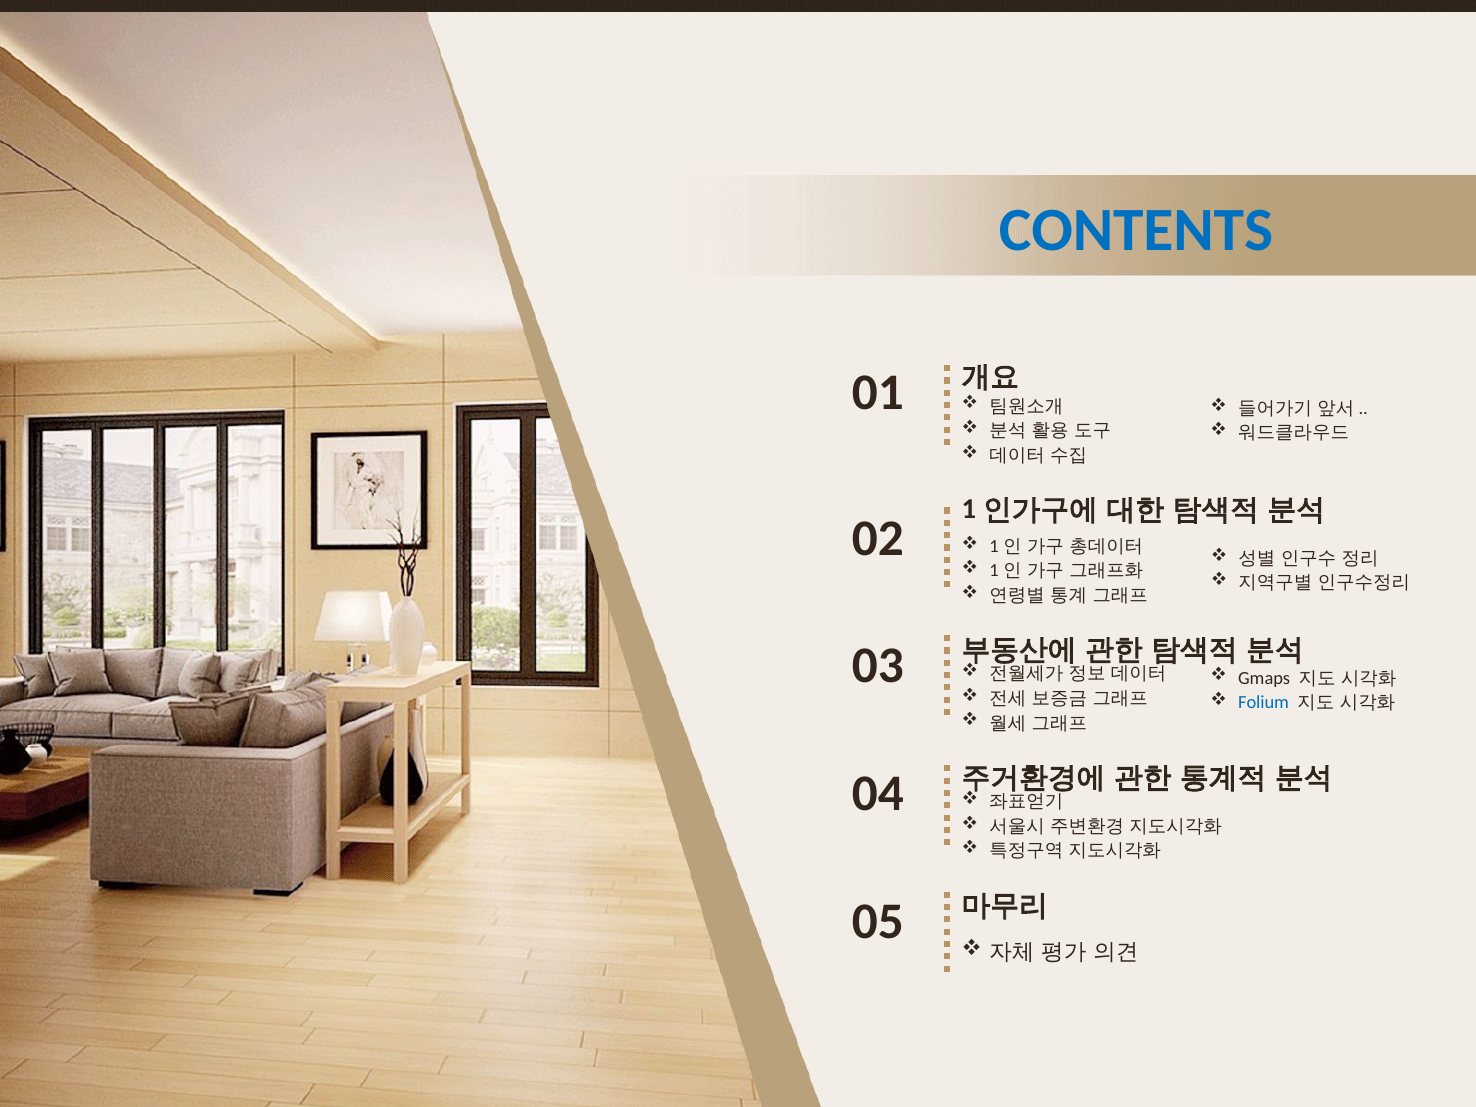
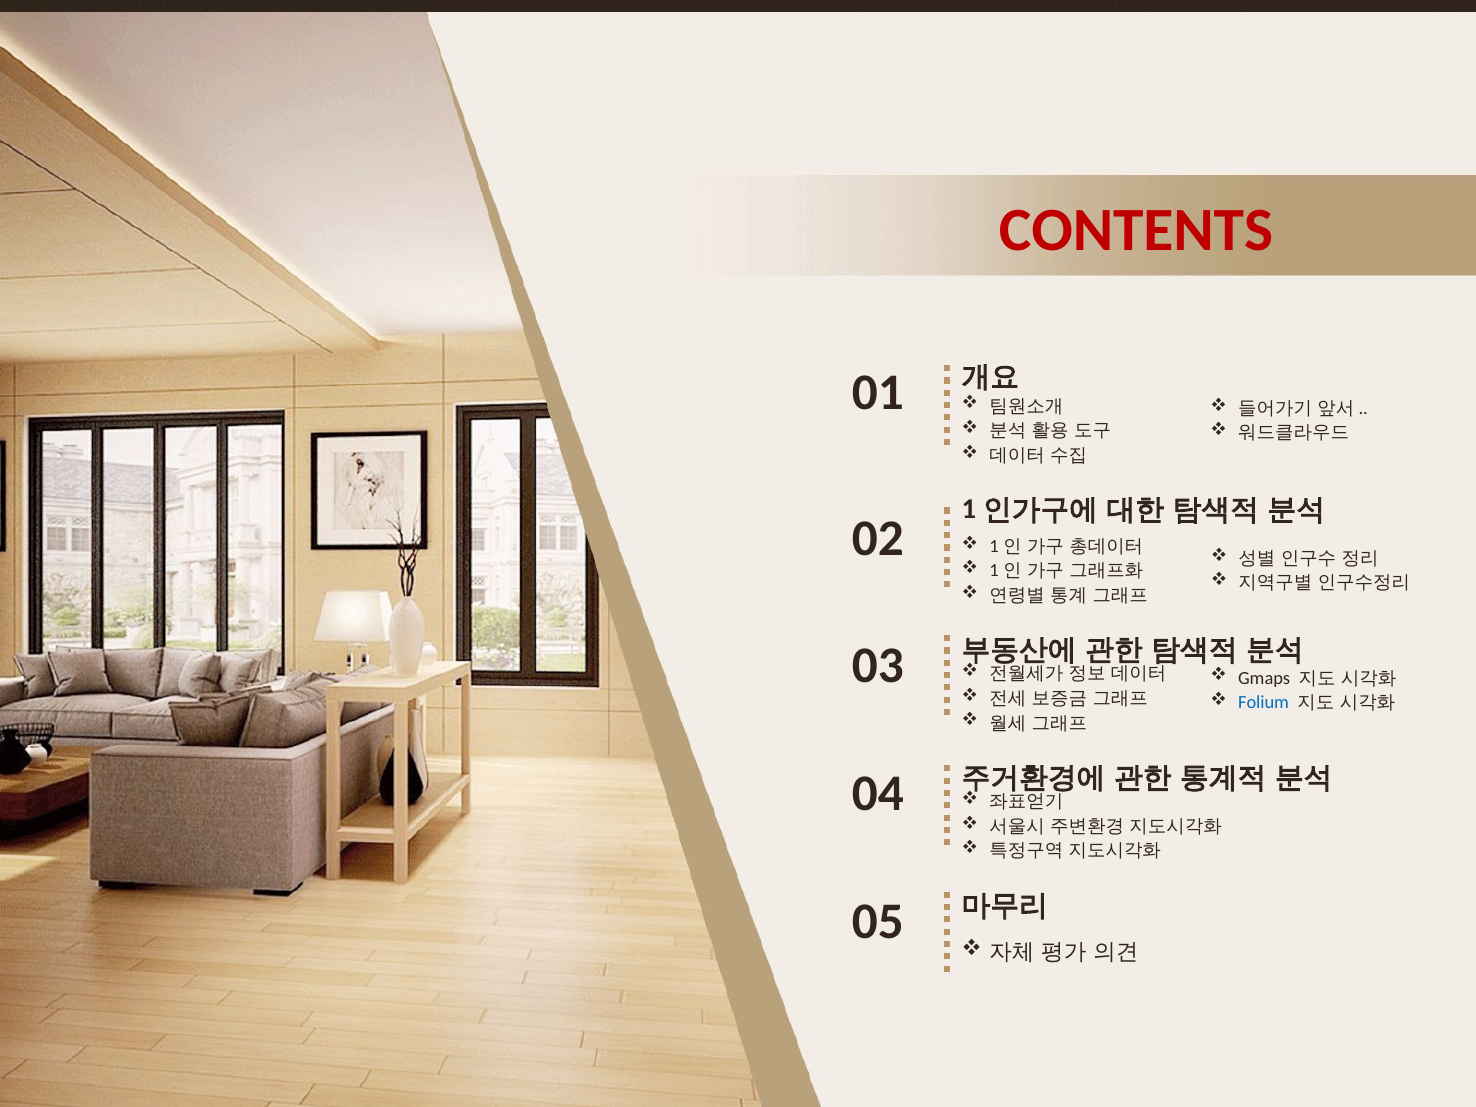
CONTENTS colour: blue -> red (1136, 230)
